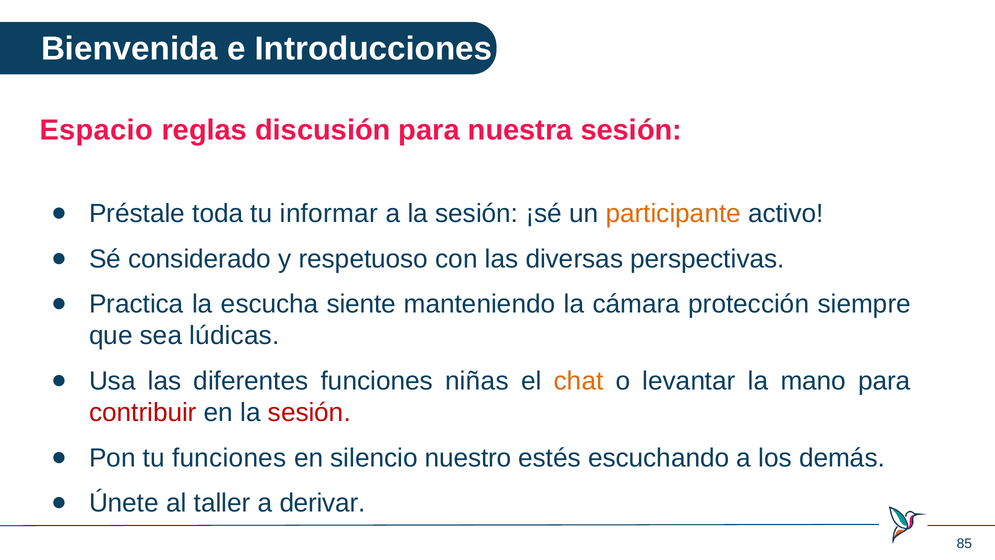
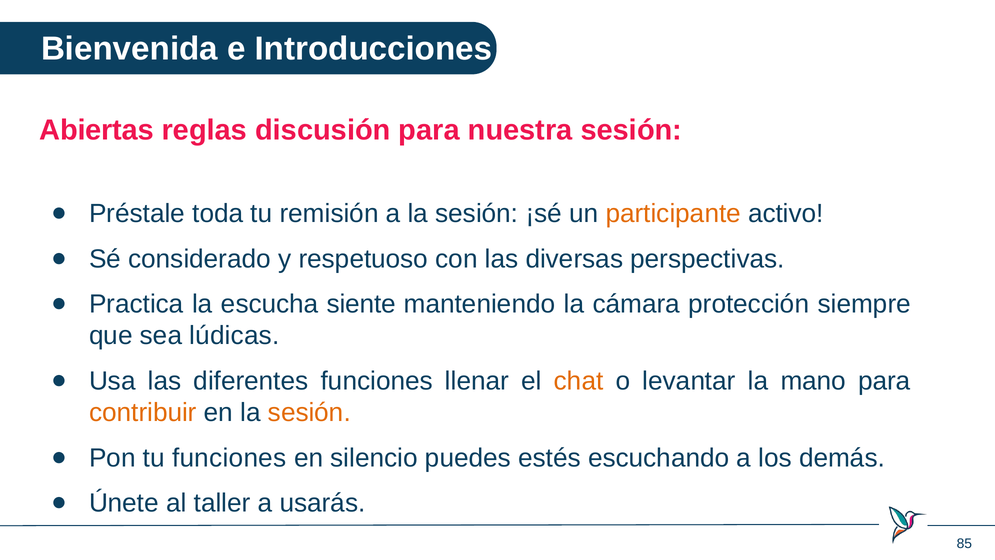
Espacio: Espacio -> Abiertas (97, 130)
informar: informar -> remisión (329, 213)
niñas: niñas -> llenar (477, 381)
contribuir colour: red -> orange (143, 412)
sesión colour: red -> orange (309, 412)
nuestro: nuestro -> puedes (468, 458)
derivar: derivar -> usarás (322, 503)
